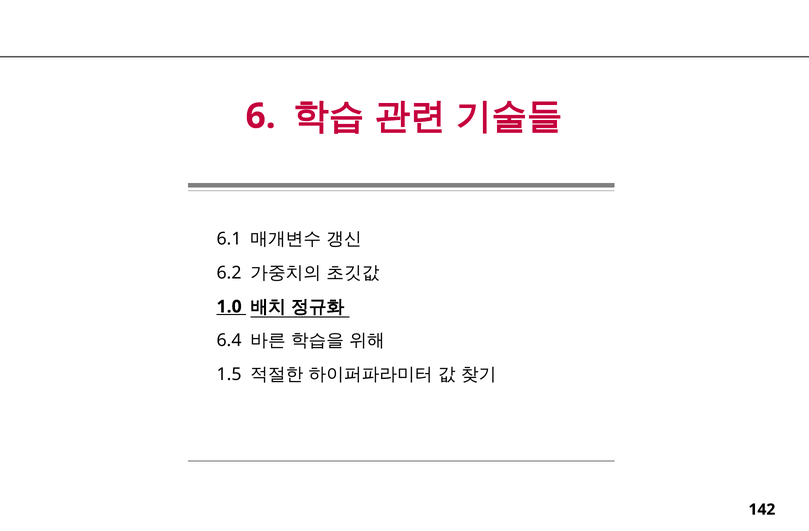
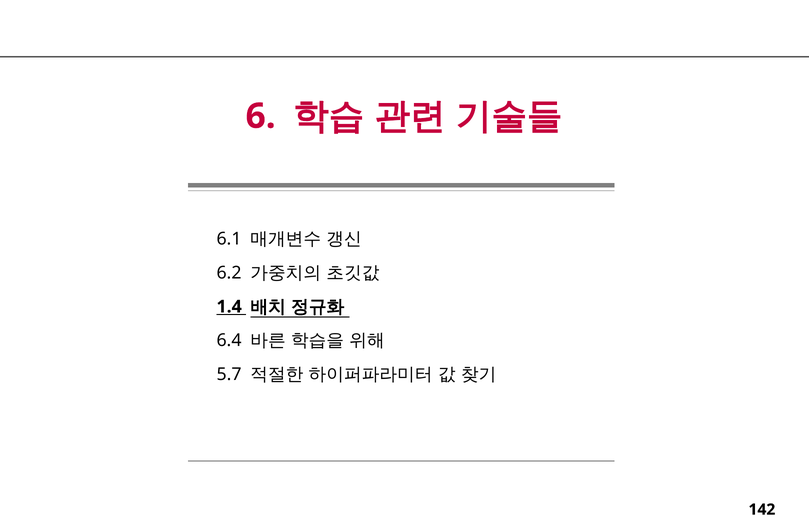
1.0: 1.0 -> 1.4 (229, 307)
1.5: 1.5 -> 5.7 (229, 375)
